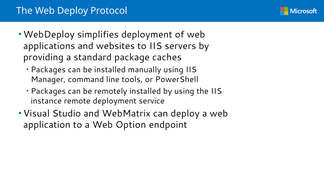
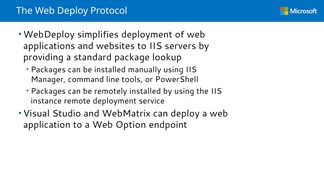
caches: caches -> lookup (167, 57)
